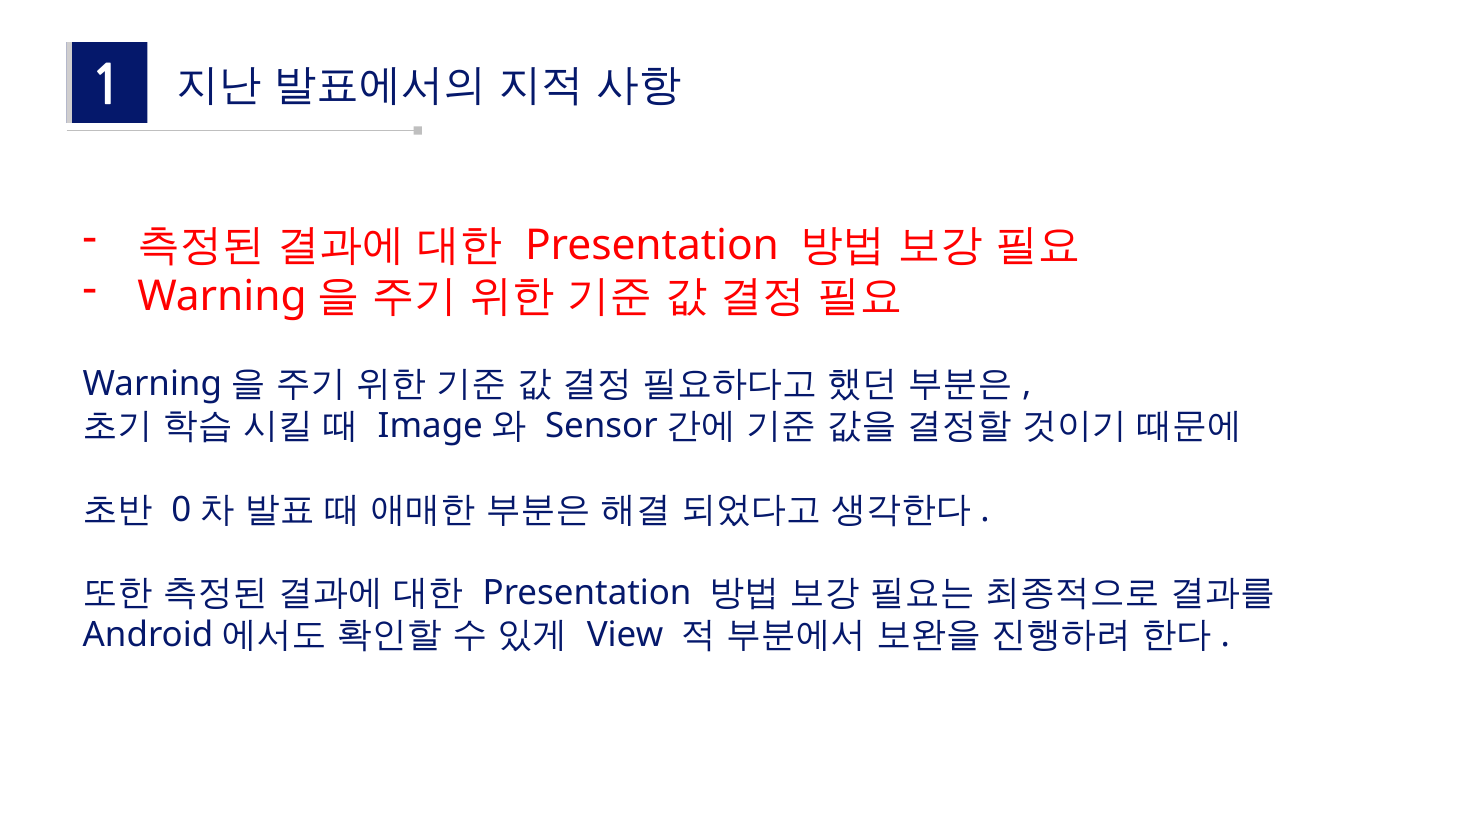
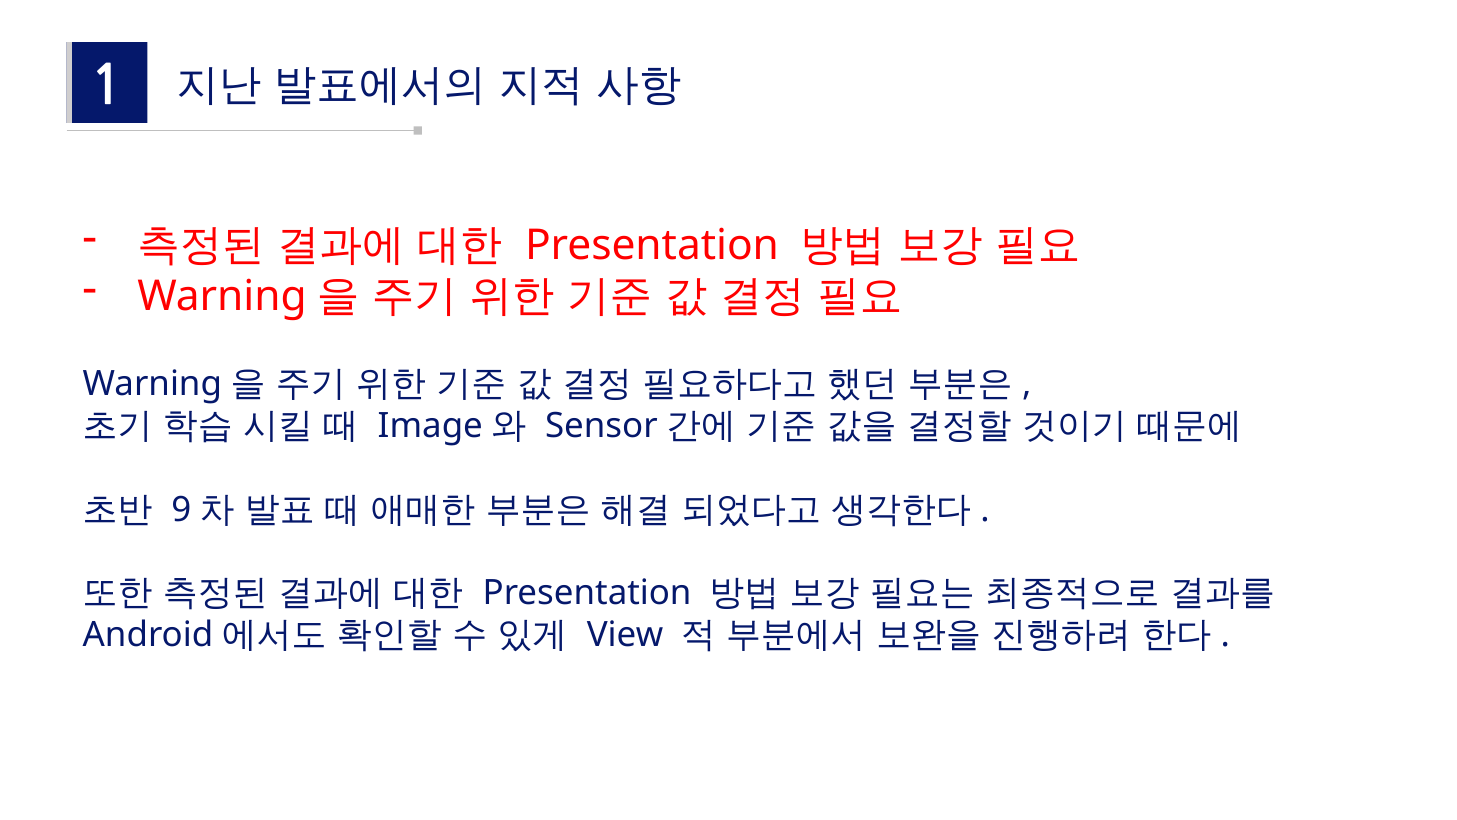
0: 0 -> 9 (181, 509)
